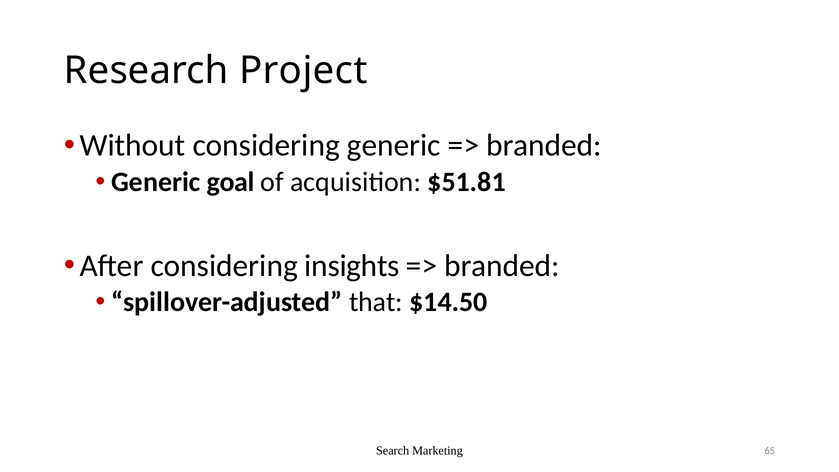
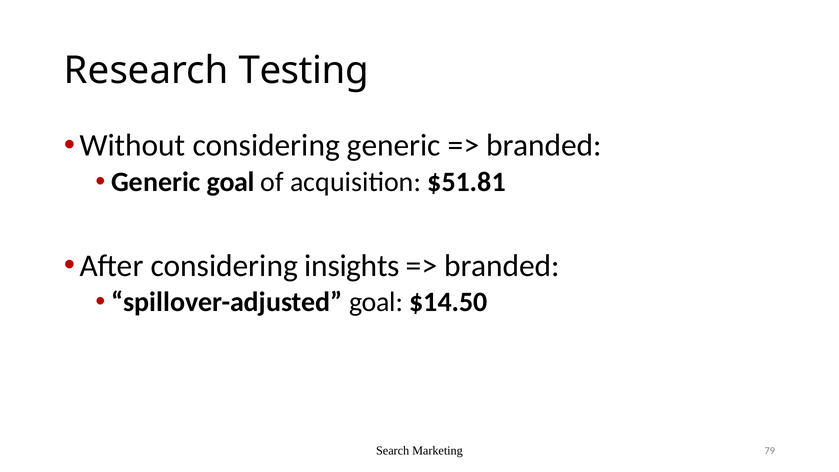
Project: Project -> Testing (304, 70)
spillover-adjusted that: that -> goal (376, 302)
65: 65 -> 79 (770, 451)
